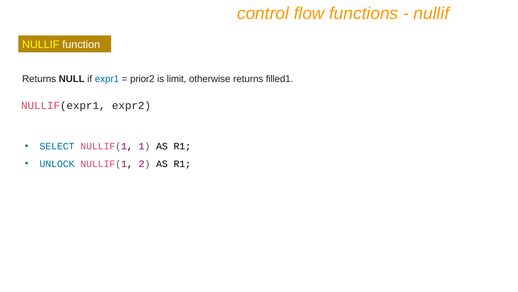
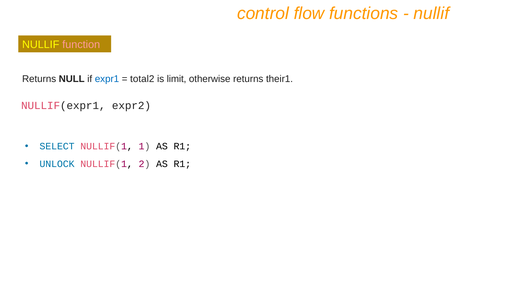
function colour: white -> pink (81, 45)
prior2: prior2 -> total2 (142, 79)
filled1: filled1 -> their1 (280, 79)
